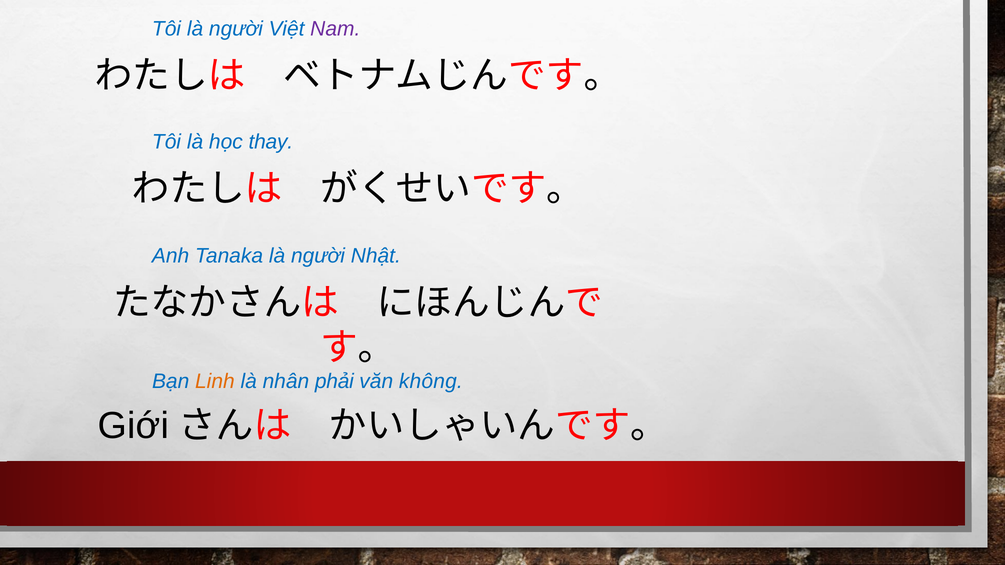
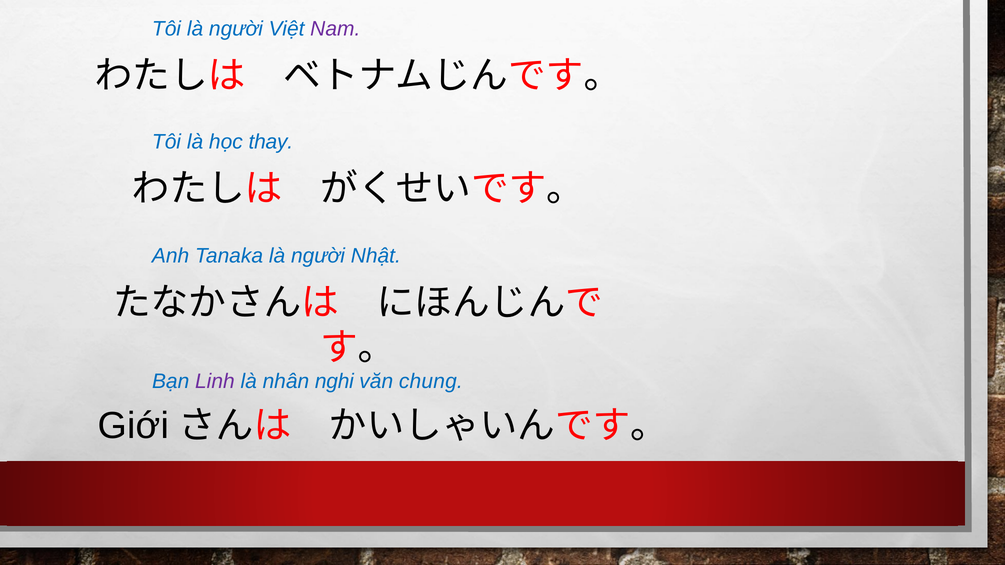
Linh colour: orange -> purple (215, 382)
phải: phải -> nghi (334, 382)
không: không -> chung (431, 382)
